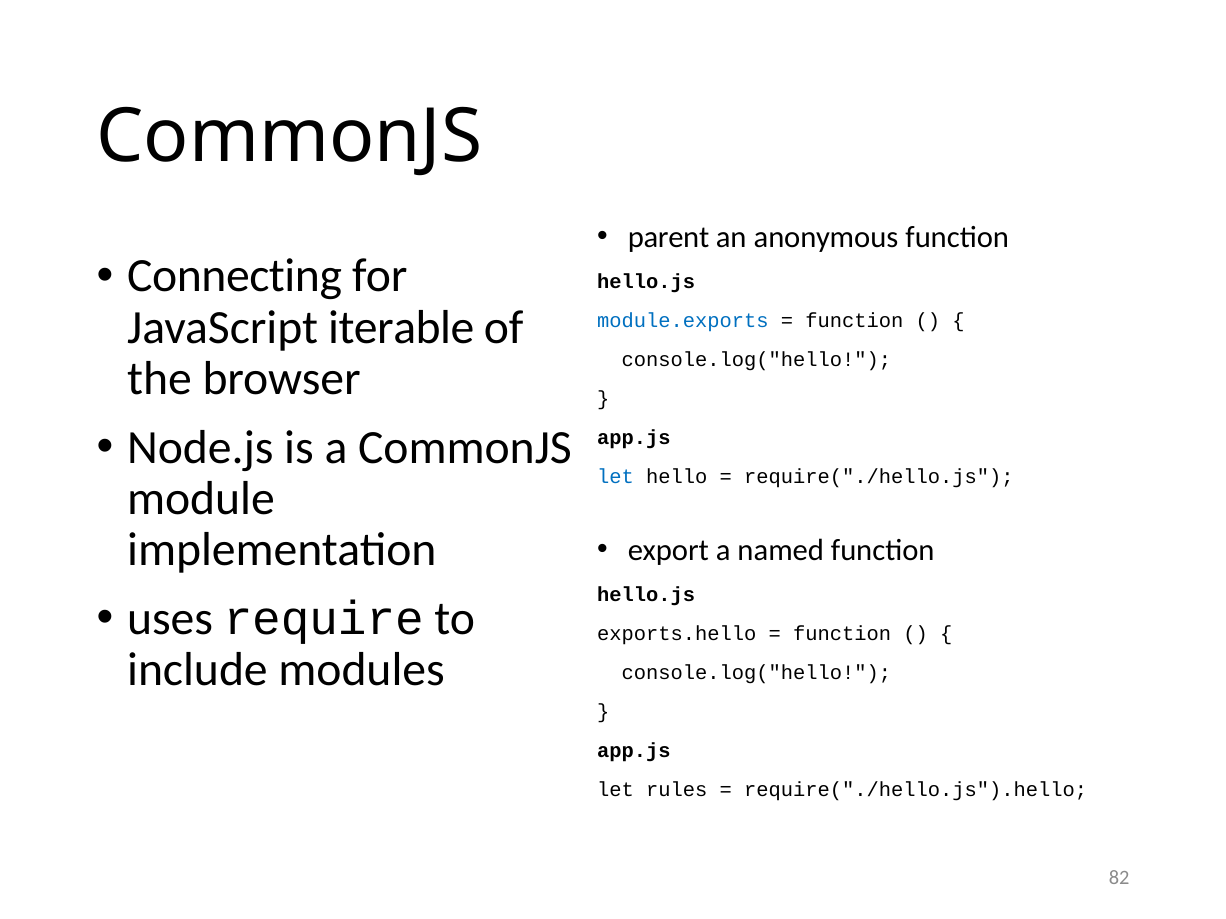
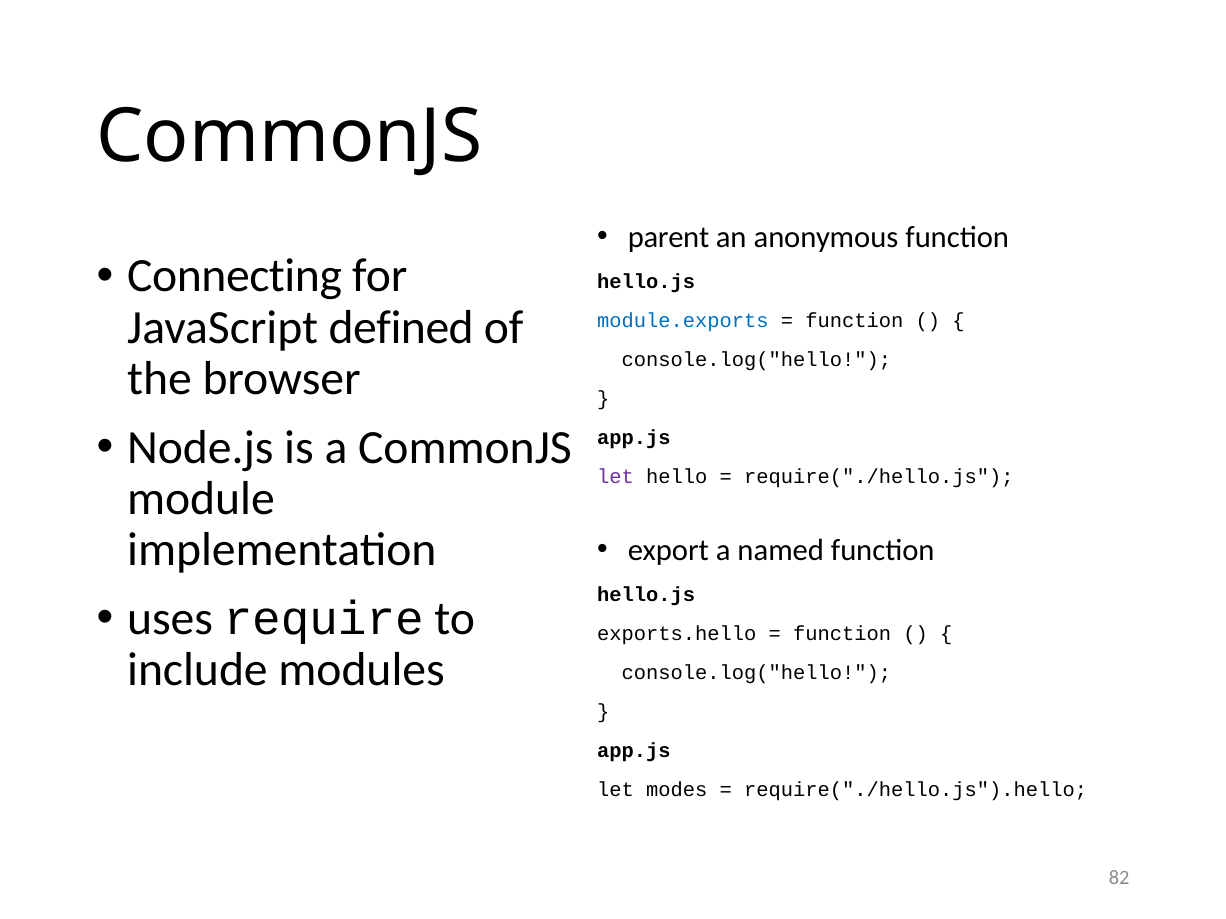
iterable: iterable -> defined (401, 328)
let colour: blue -> purple (616, 477)
rules: rules -> modes (677, 791)
